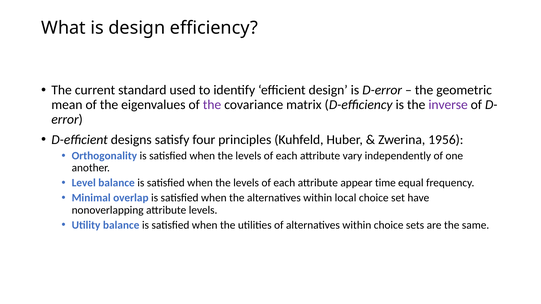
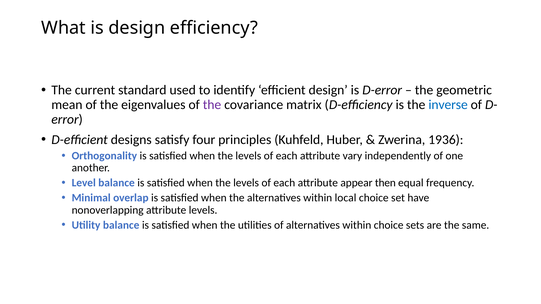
inverse colour: purple -> blue (448, 105)
1956: 1956 -> 1936 (446, 140)
time: time -> then (385, 183)
